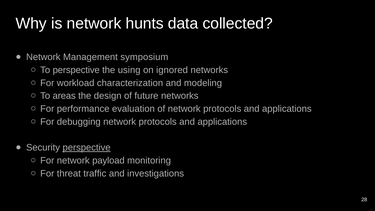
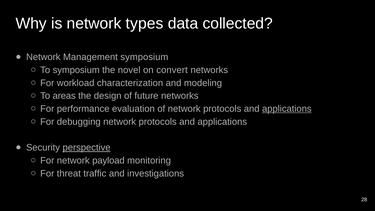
hunts: hunts -> types (145, 23)
To perspective: perspective -> symposium (76, 70)
using: using -> novel (129, 70)
ignored: ignored -> convert (172, 70)
applications underline: none -> present (287, 109)
